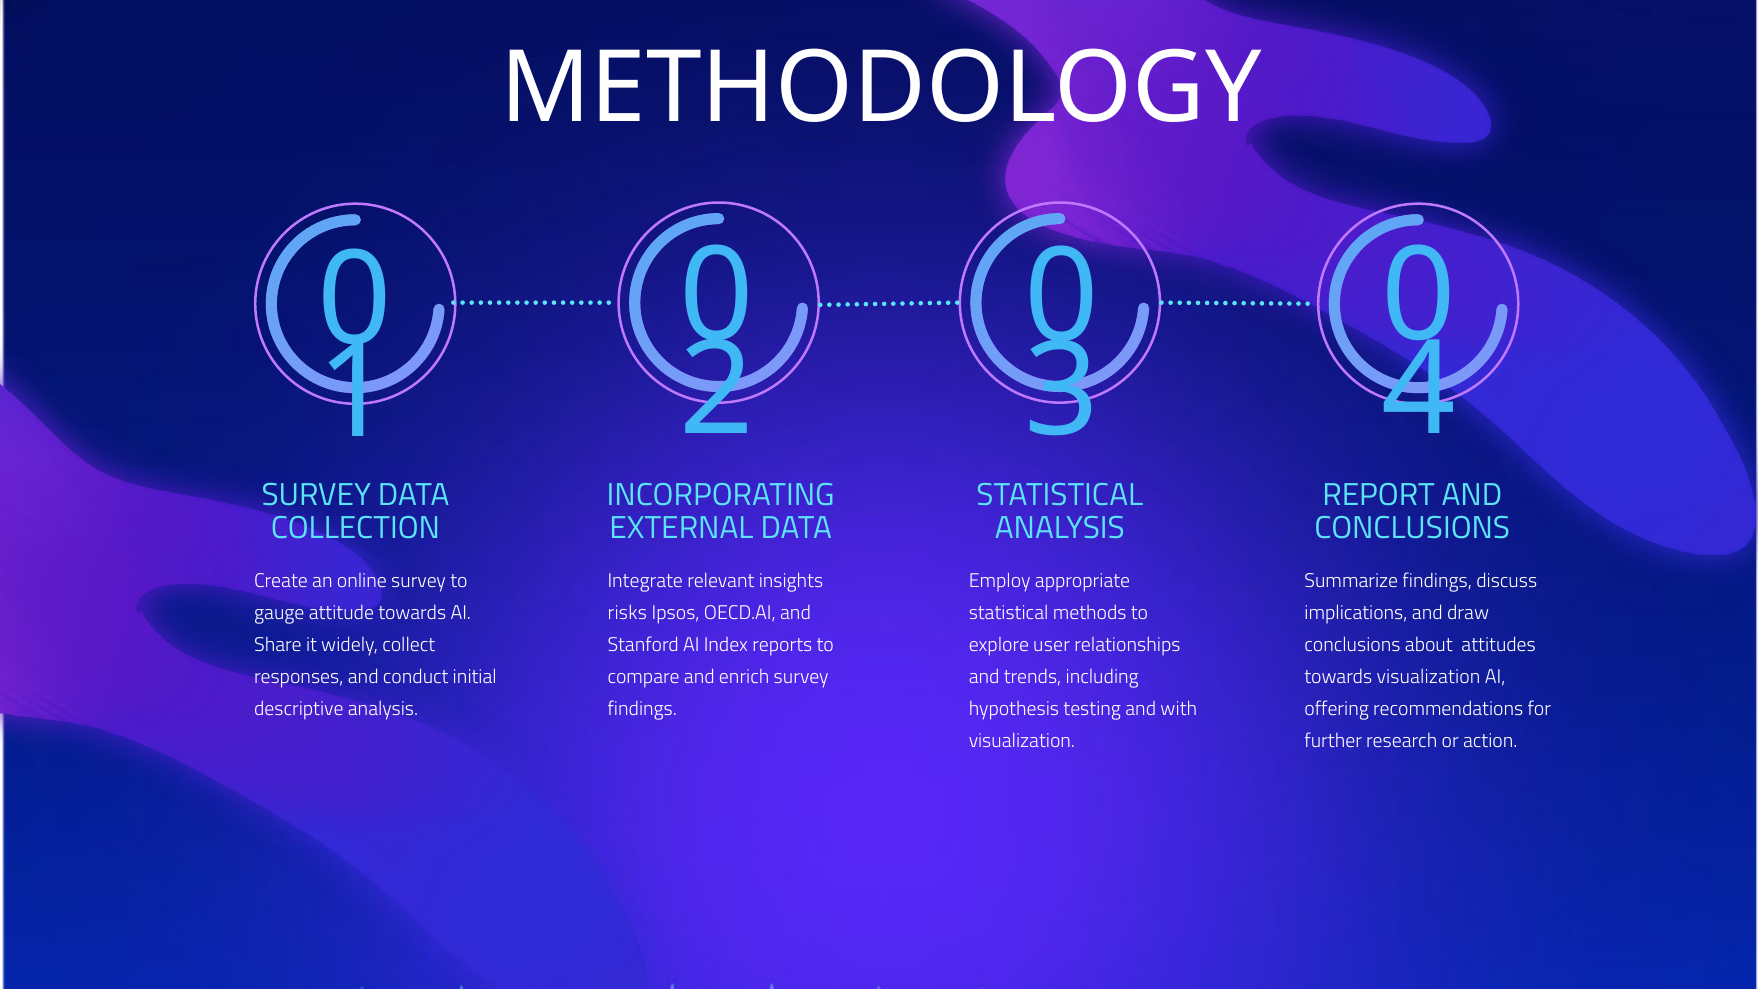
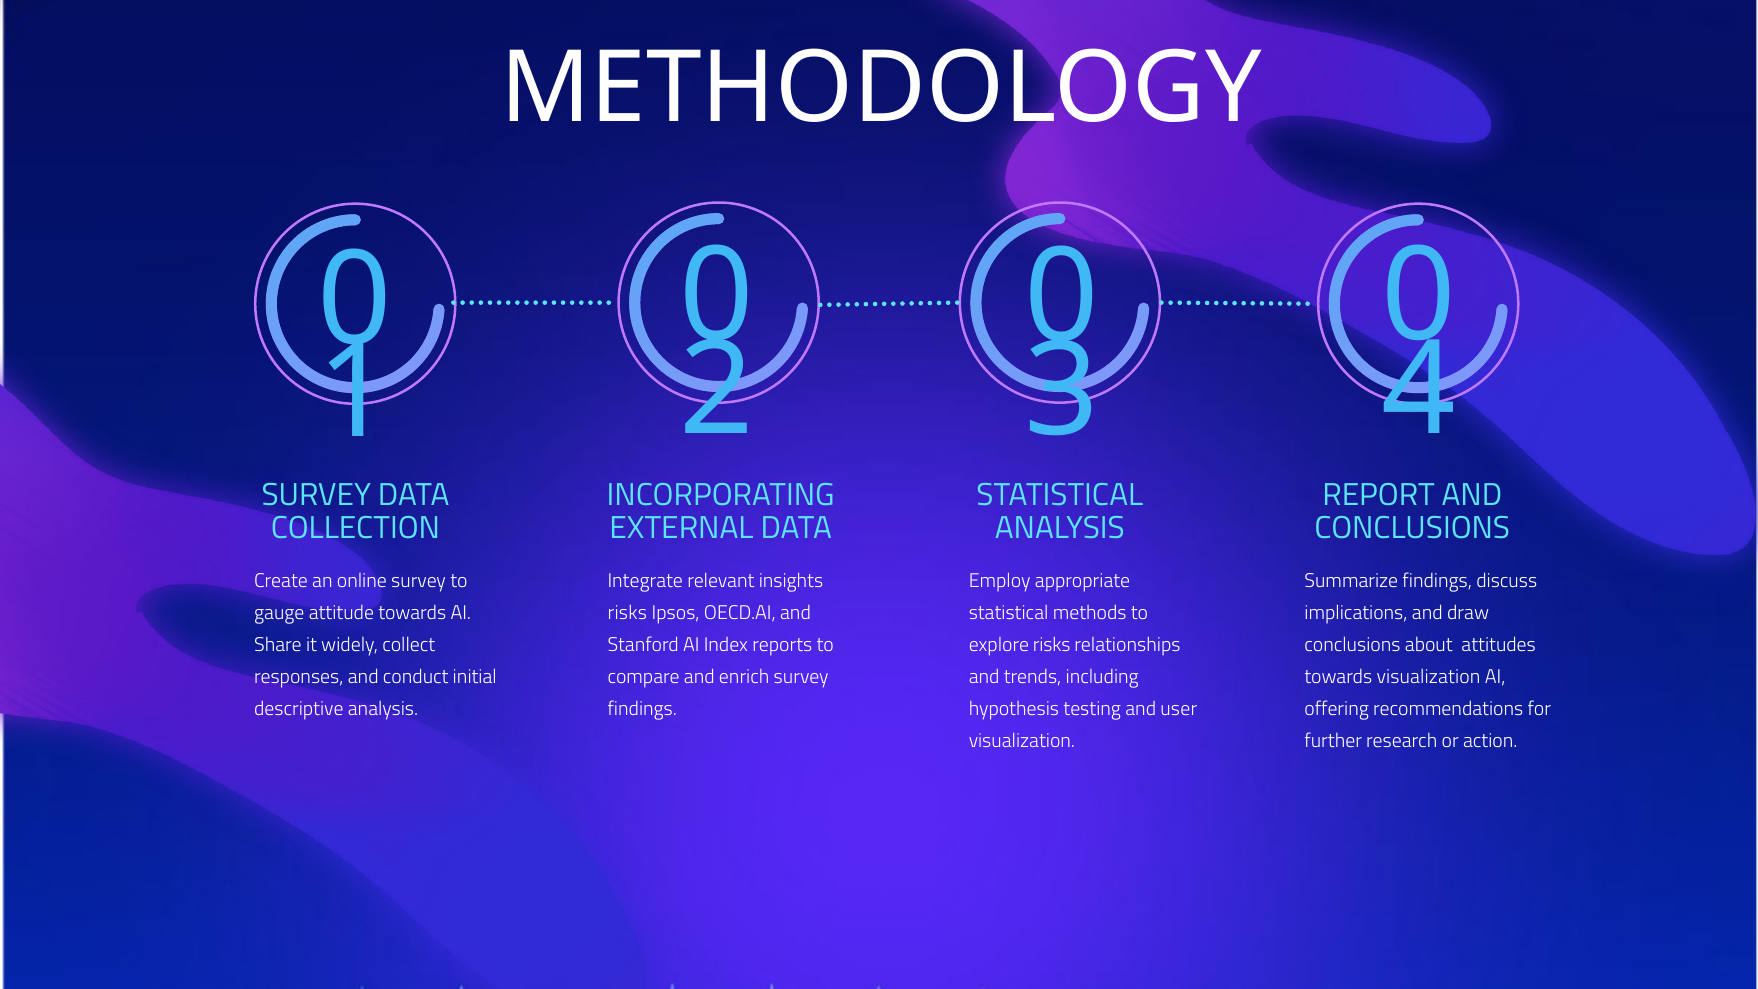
explore user: user -> risks (1052, 645)
with: with -> user (1179, 709)
